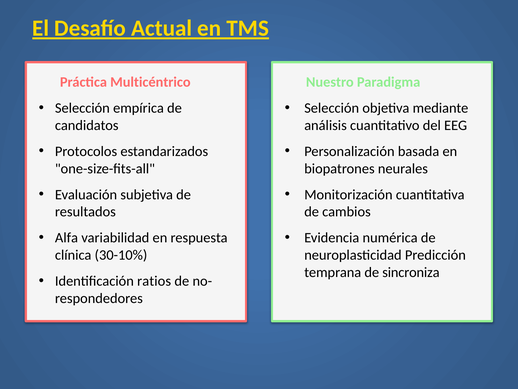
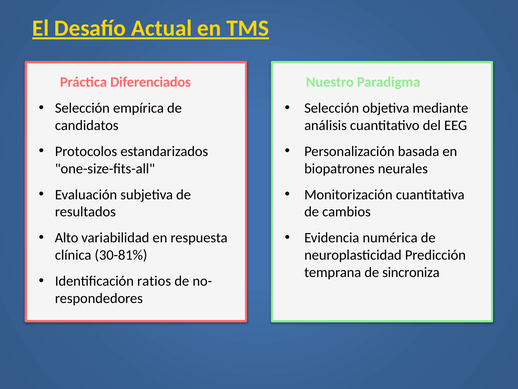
Multicéntrico: Multicéntrico -> Diferenciados (150, 82)
Alfa: Alfa -> Alto (67, 238)
30-10%: 30-10% -> 30-81% (121, 255)
